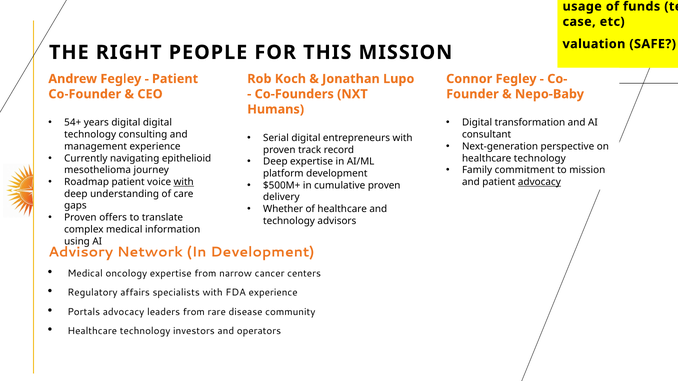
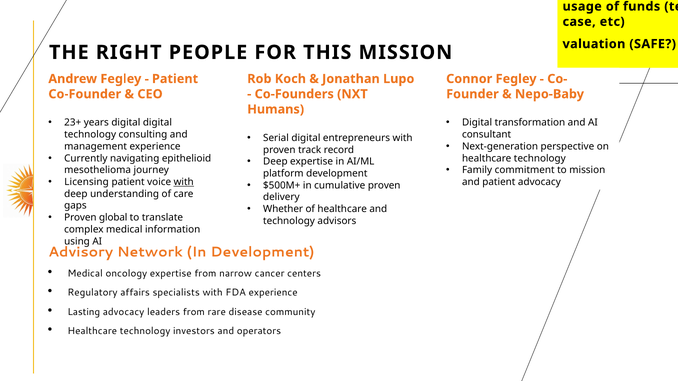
54+: 54+ -> 23+ (73, 123)
Roadmap: Roadmap -> Licensing (87, 182)
advocacy underline: present -> none (539, 182)
offers: offers -> global (113, 218)
Portals: Portals -> Lasting (84, 312)
